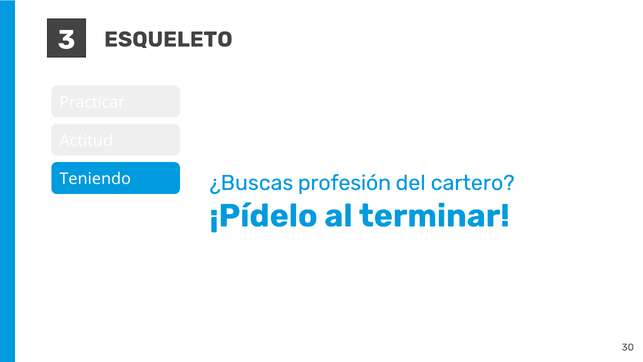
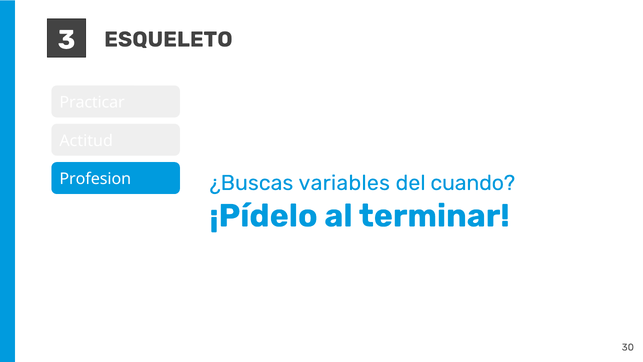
Teniendo: Teniendo -> Profesion (95, 179)
profesión: profesión -> variables (344, 183)
cartero: cartero -> cuando (473, 183)
